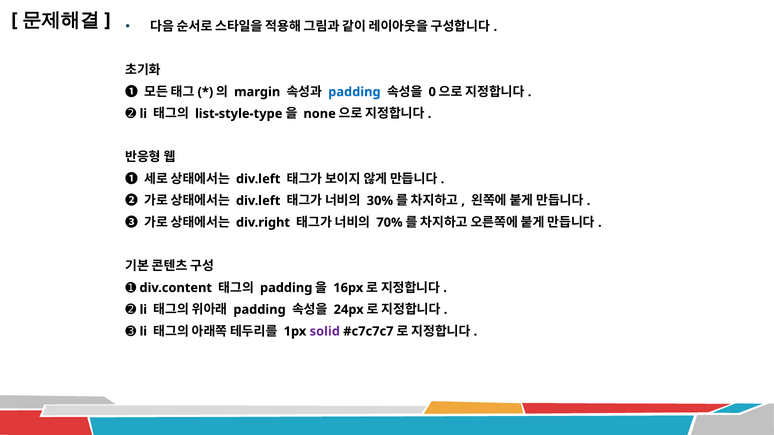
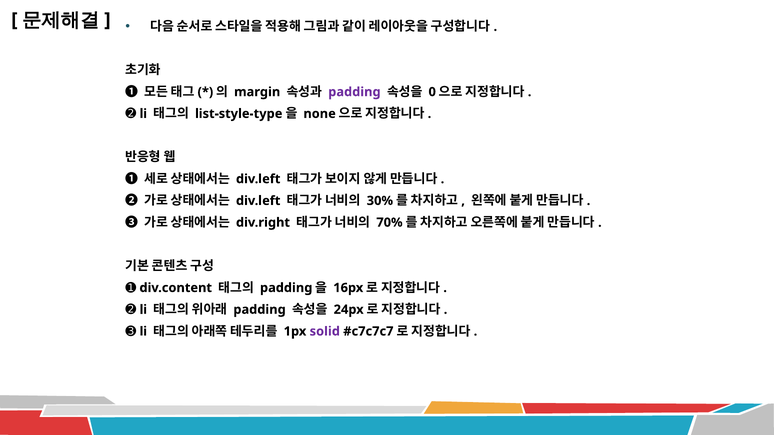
padding colour: blue -> purple (354, 92)
